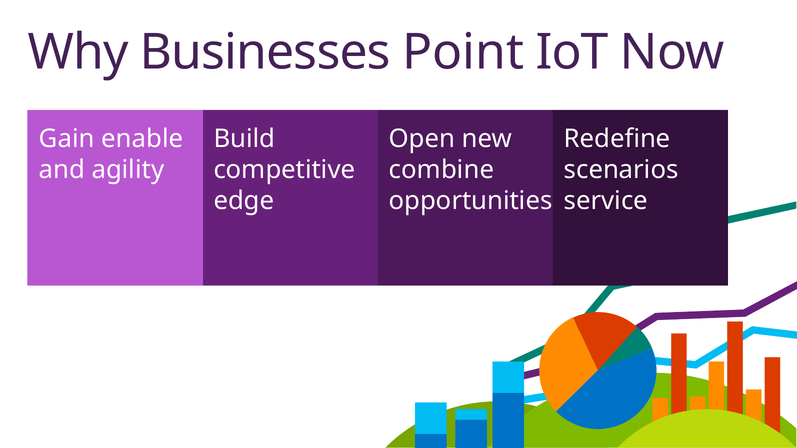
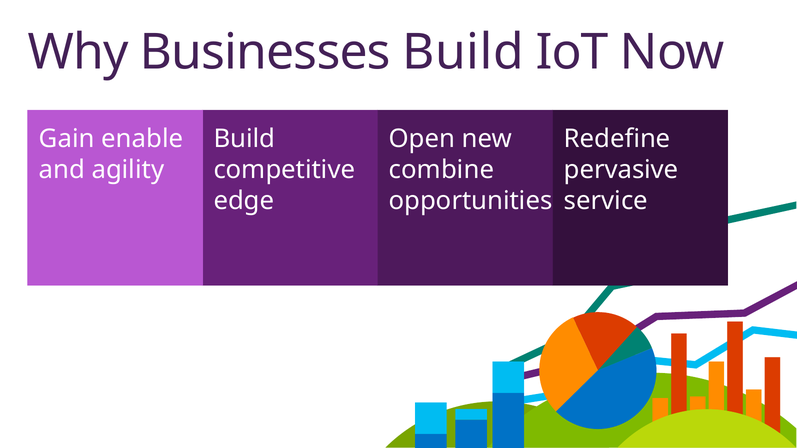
Businesses Point: Point -> Build (463, 52)
scenarios: scenarios -> pervasive (621, 170)
